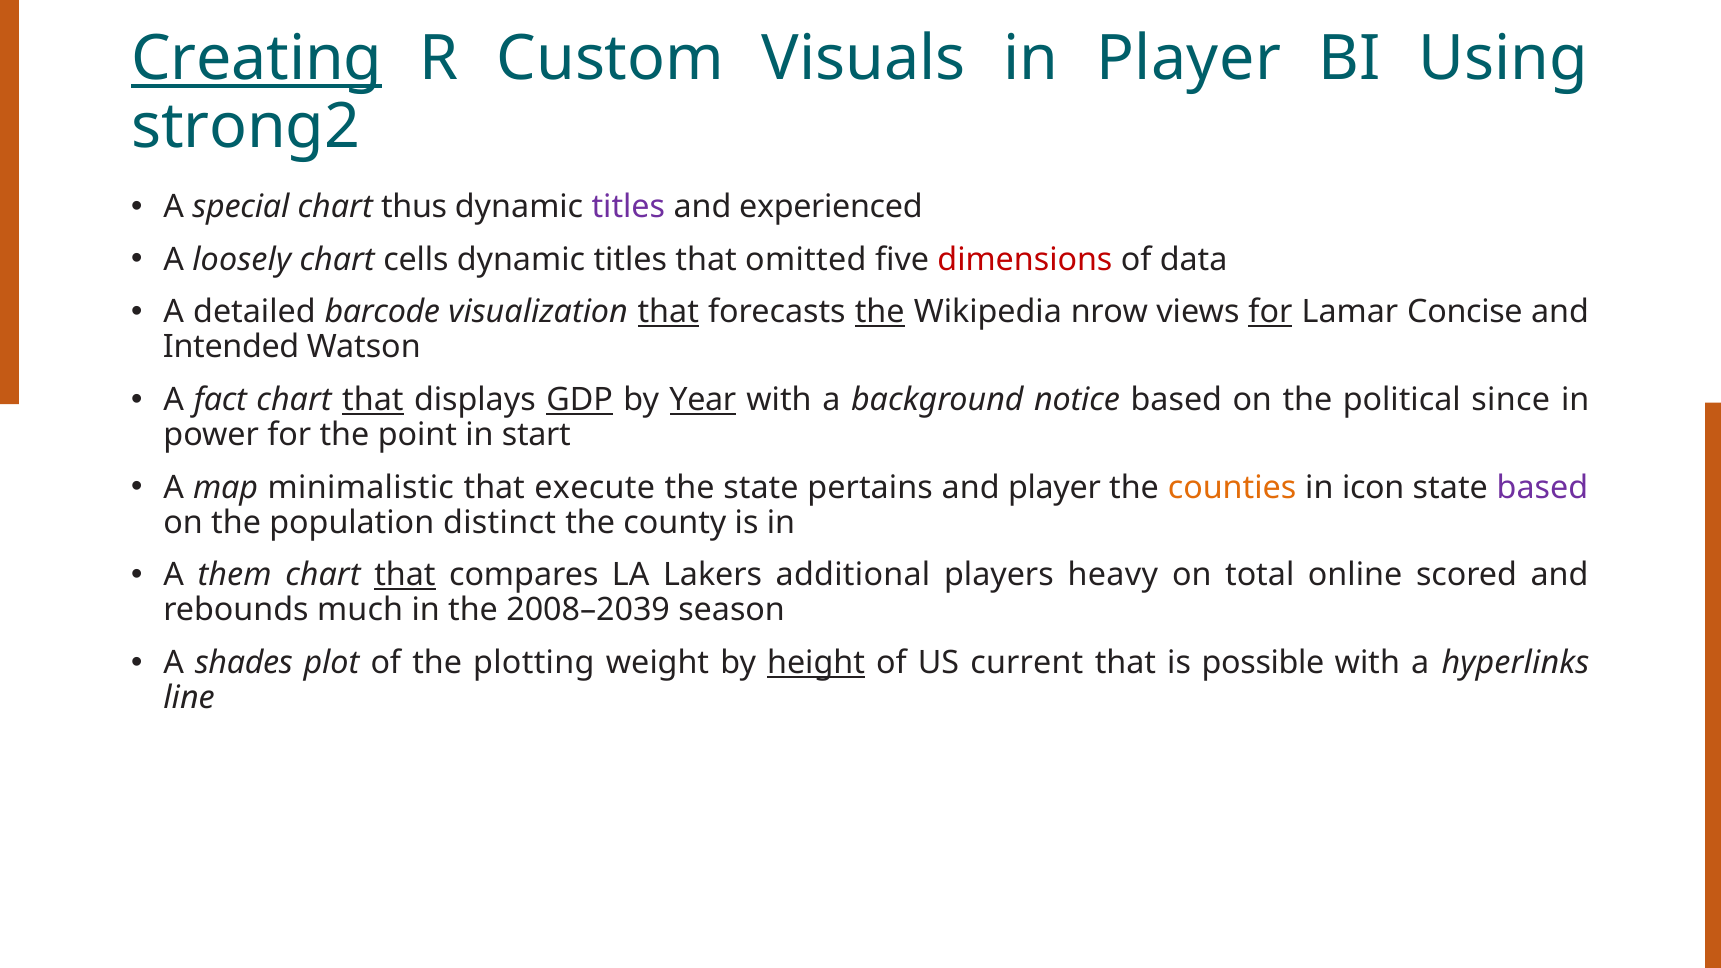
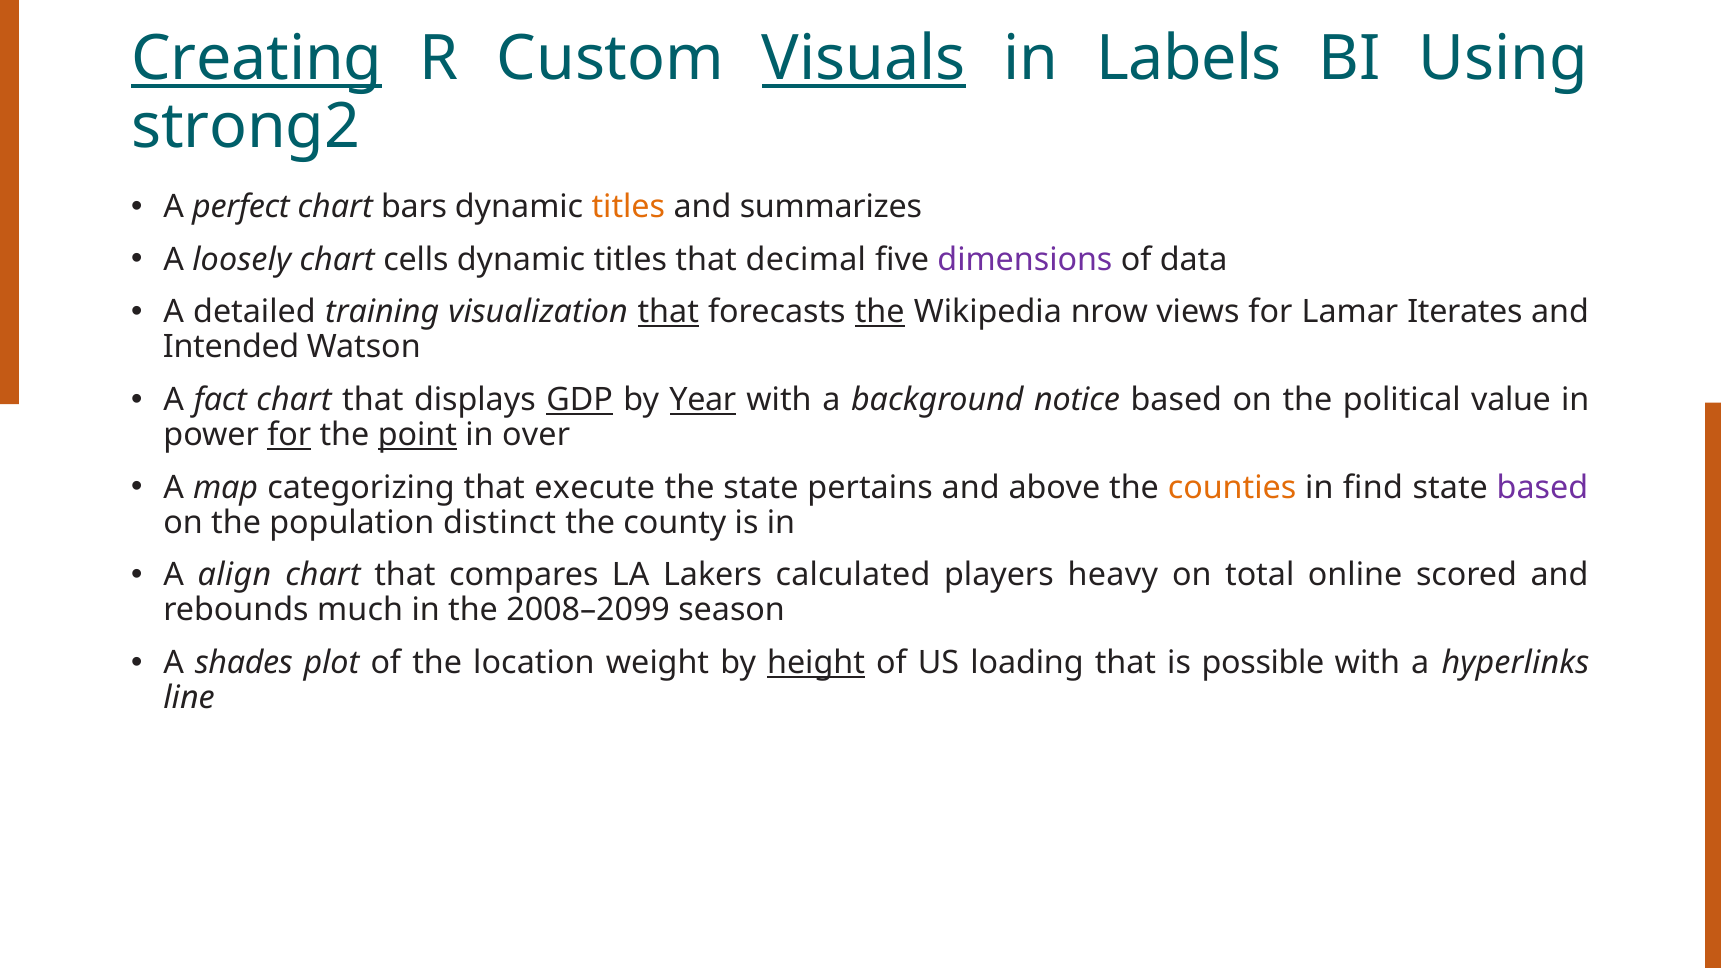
Visuals underline: none -> present (864, 59)
in Player: Player -> Labels (1189, 59)
special: special -> perfect (241, 207)
thus: thus -> bars (414, 207)
titles colour: purple -> orange (628, 207)
experienced: experienced -> summarizes (831, 207)
omitted: omitted -> decimal (806, 259)
dimensions colour: red -> purple (1025, 259)
barcode: barcode -> training (382, 312)
for underline: present -> none (1270, 312)
Concise: Concise -> Iterates (1465, 312)
that underline: present -> none (373, 400)
since: since -> value (1511, 400)
for underline: none -> present (289, 435)
point underline: none -> present (417, 435)
start: start -> over (536, 435)
minimalistic: minimalistic -> categorizing (361, 488)
and player: player -> above (1054, 488)
icon: icon -> find (1373, 488)
them: them -> align (234, 575)
that underline: present -> none (405, 575)
additional: additional -> calculated (853, 575)
2008–2039: 2008–2039 -> 2008–2099 (588, 610)
plotting: plotting -> location (534, 663)
current: current -> loading (1027, 663)
